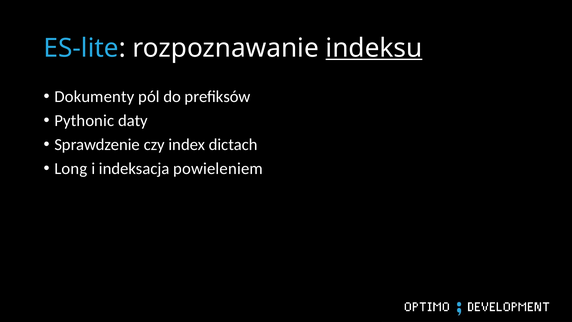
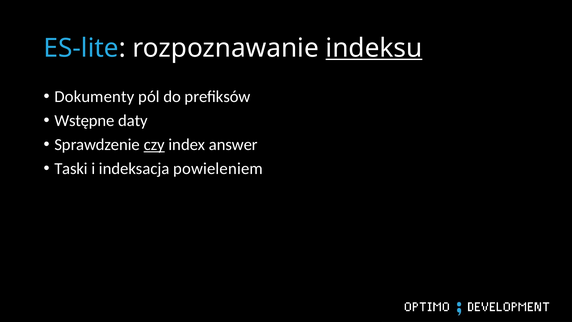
Pythonic: Pythonic -> Wstępne (84, 121)
czy underline: none -> present (154, 145)
dictach: dictach -> answer (233, 145)
Long: Long -> Taski (71, 169)
